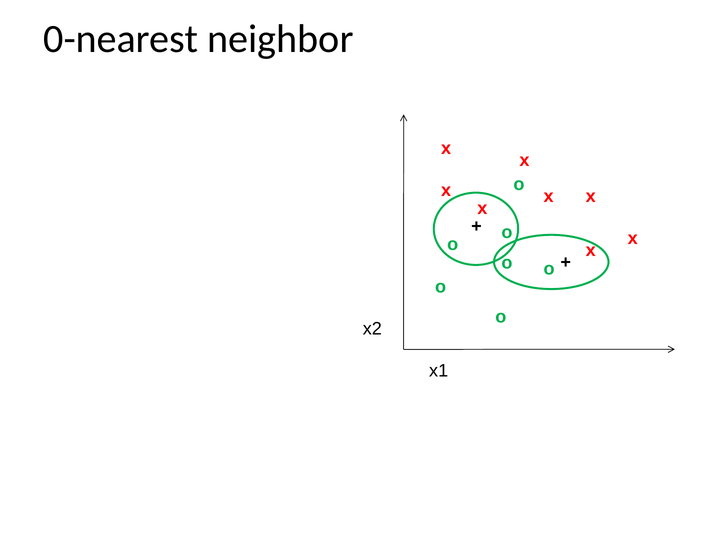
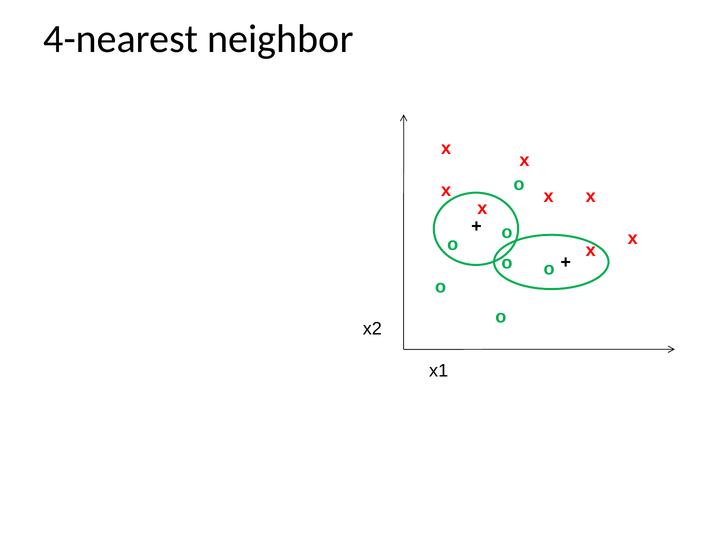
0-nearest: 0-nearest -> 4-nearest (121, 39)
